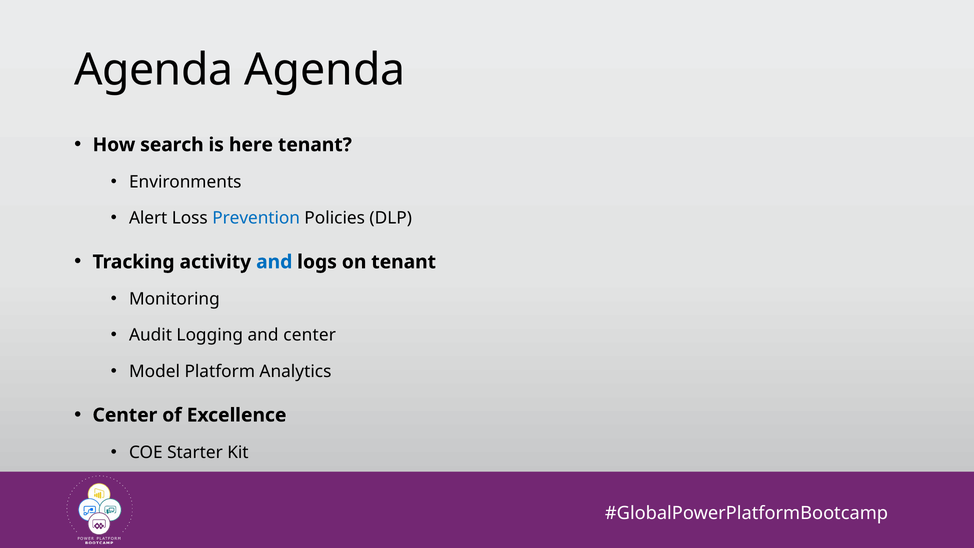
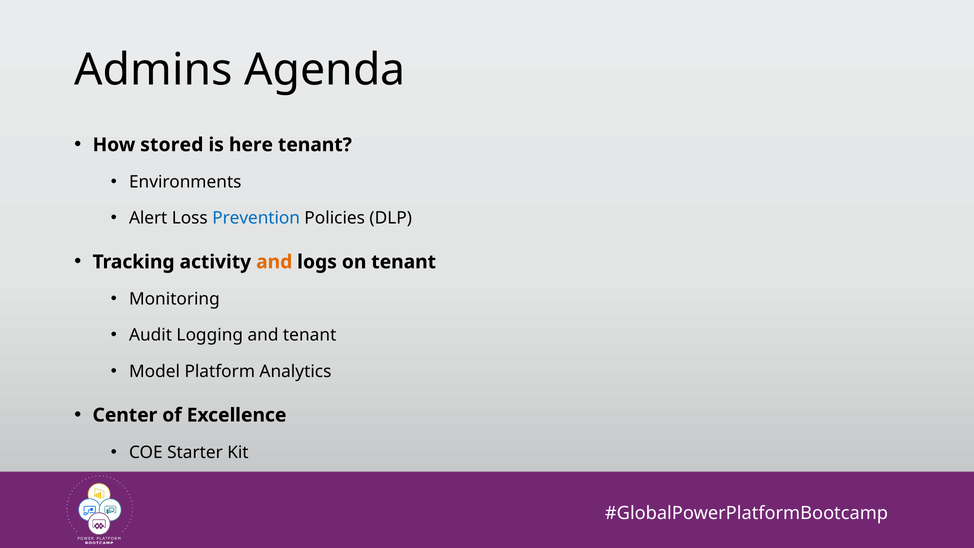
Agenda: Agenda -> Admins (153, 70)
search: search -> stored (172, 145)
and colour: blue -> orange (274, 262)
and center: center -> tenant (310, 335)
